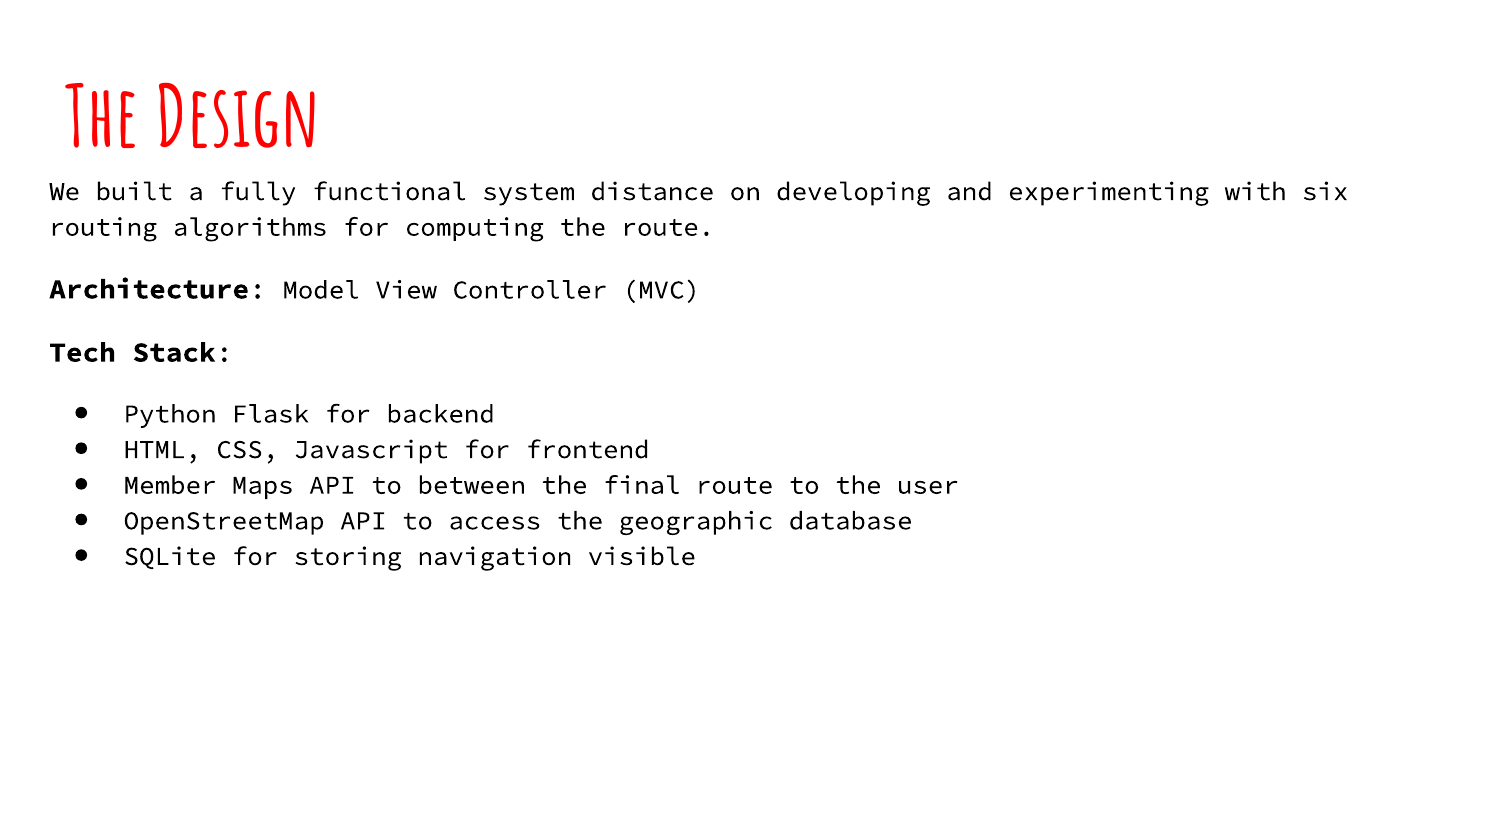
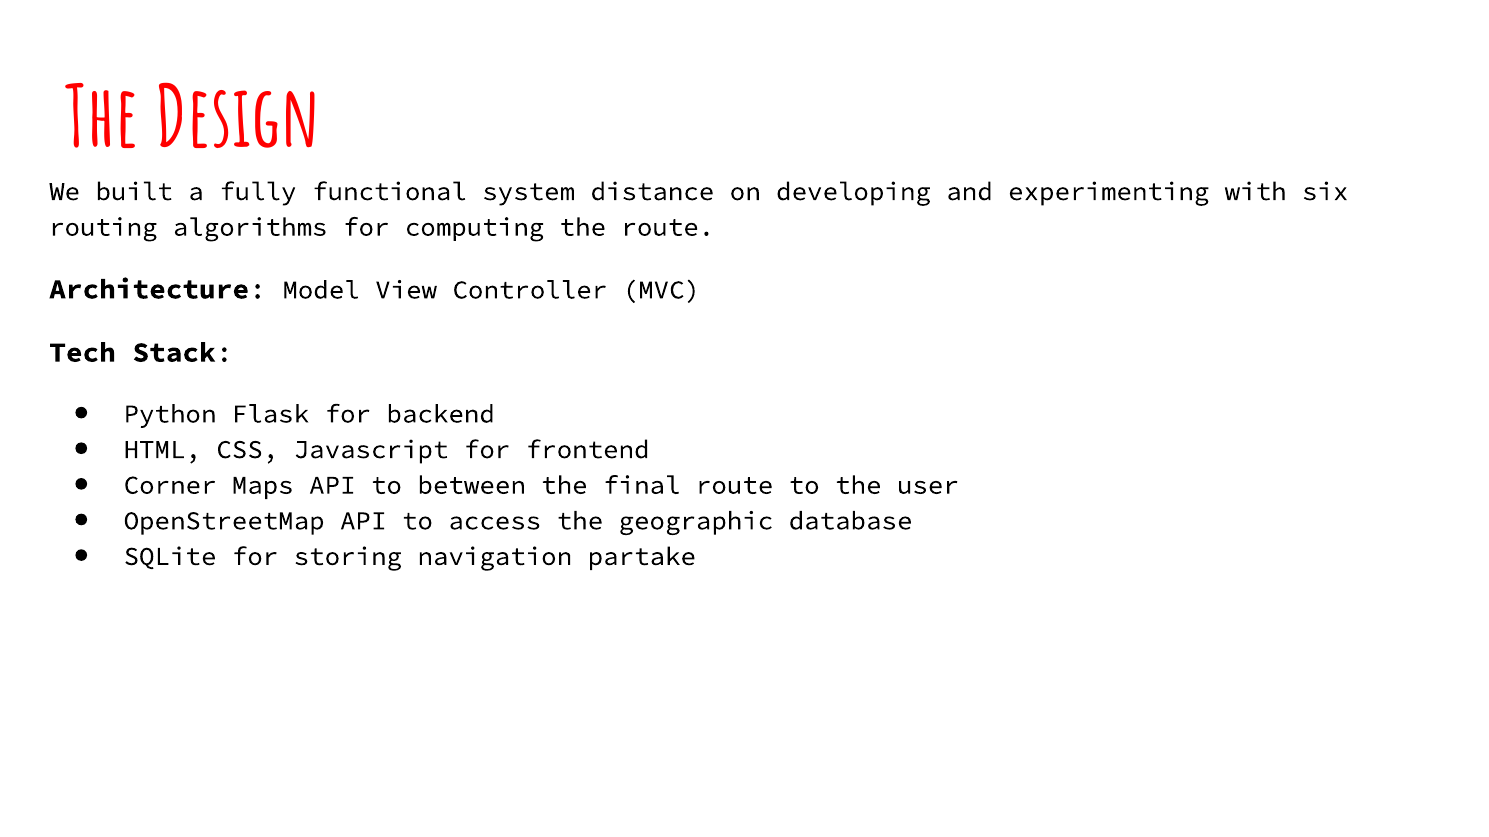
Member: Member -> Corner (170, 486)
visible: visible -> partake (642, 557)
